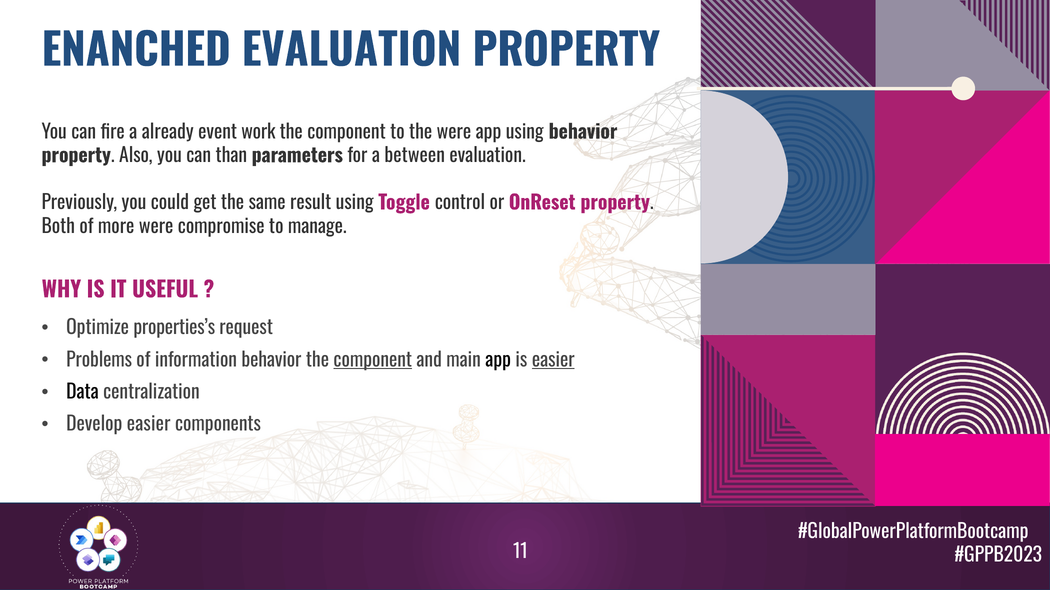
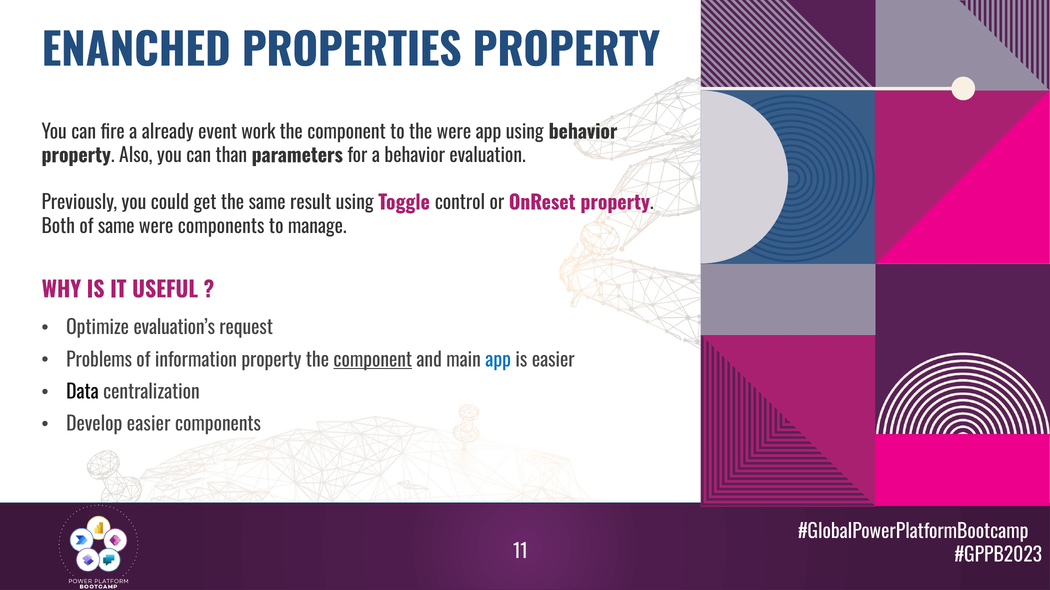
ENANCHED EVALUATION: EVALUATION -> PROPERTIES (352, 51)
a between: between -> behavior (415, 156)
of more: more -> same (116, 227)
were compromise: compromise -> components (221, 227)
properties’s: properties’s -> evaluation’s (174, 328)
information behavior: behavior -> property (271, 360)
app colour: black -> blue (498, 360)
easier underline: present -> none (553, 360)
